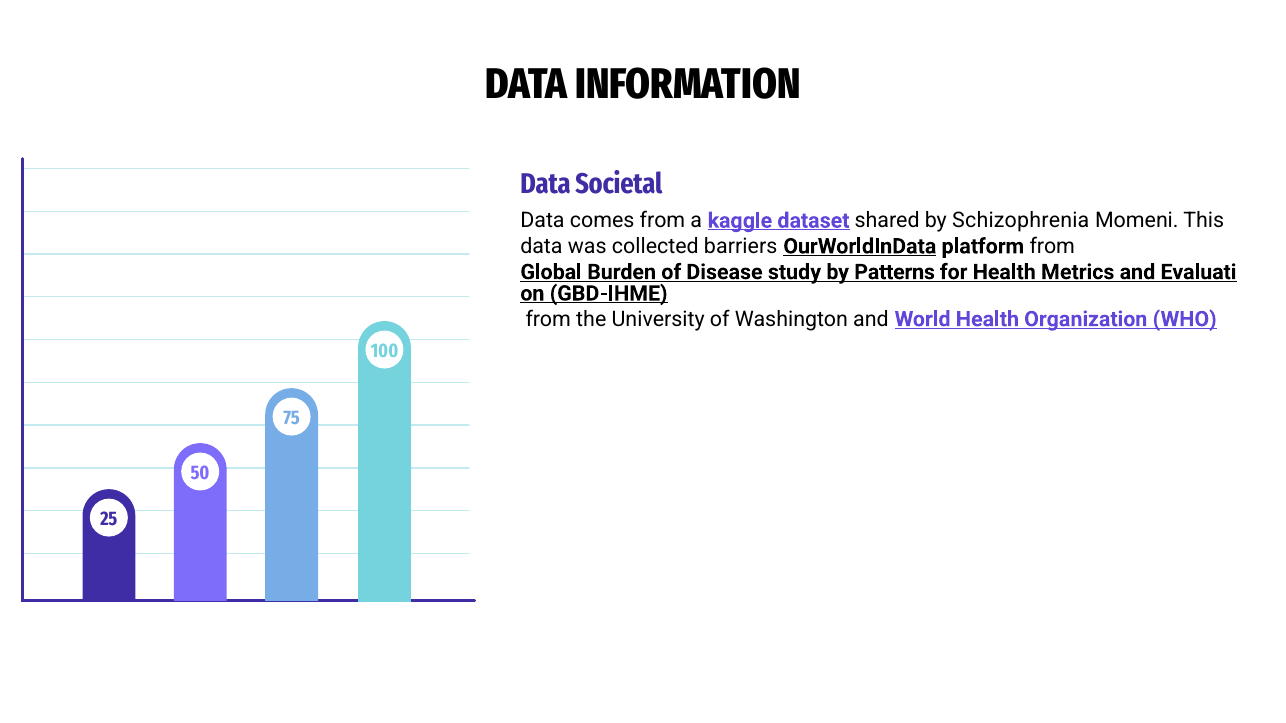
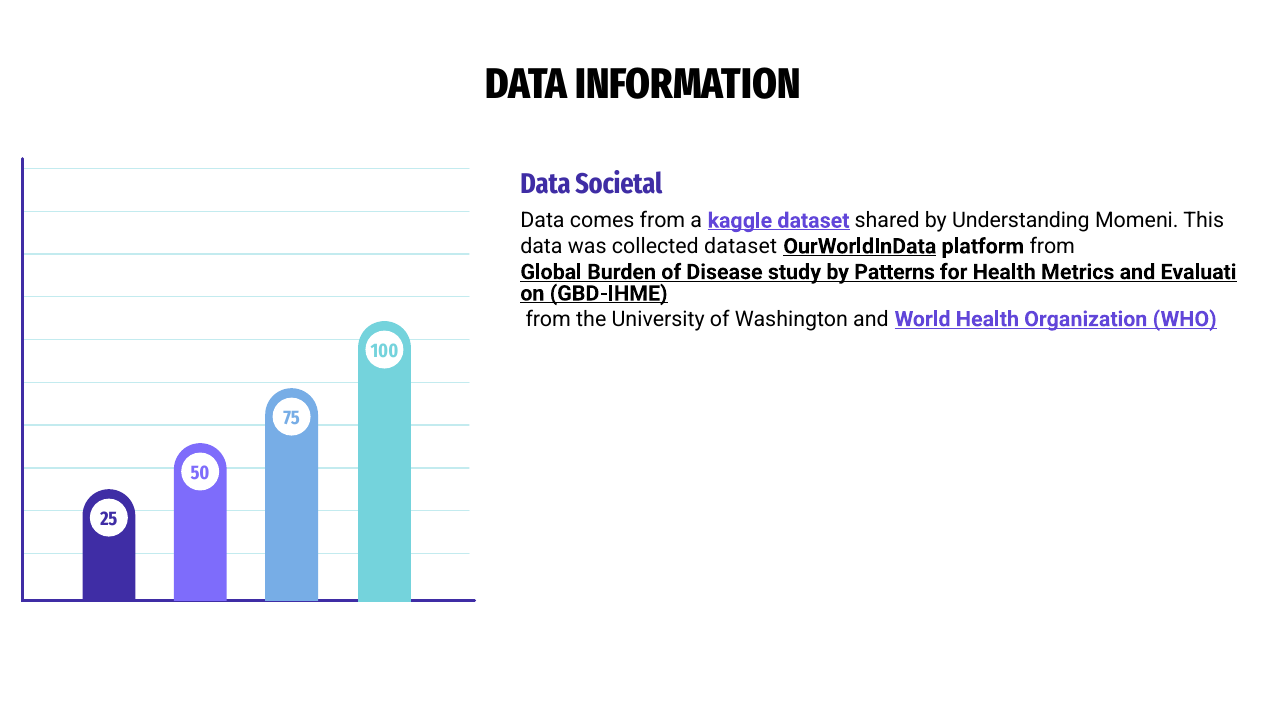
Schizophrenia: Schizophrenia -> Understanding (1021, 221)
collected barriers: barriers -> dataset (741, 246)
